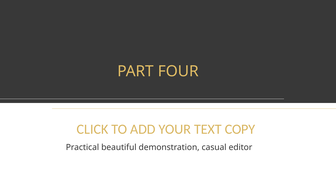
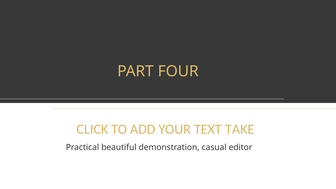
COPY: COPY -> TAKE (240, 129)
